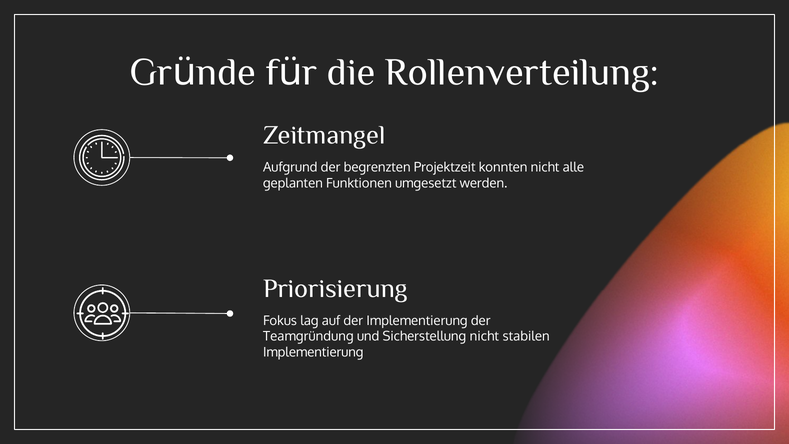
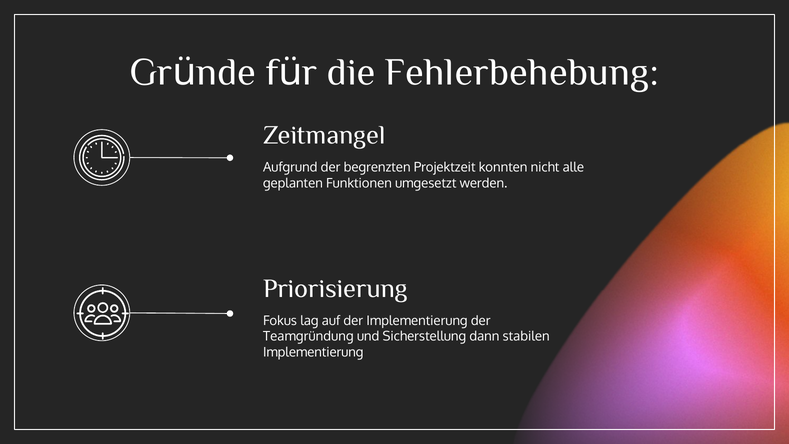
Rollenverteilung: Rollenverteilung -> Fehlerbehebung (522, 72)
Sicherstellung nicht: nicht -> dann (484, 336)
